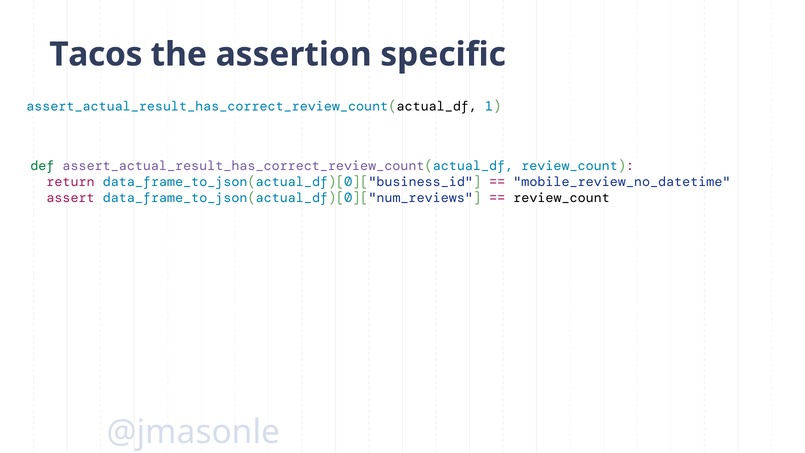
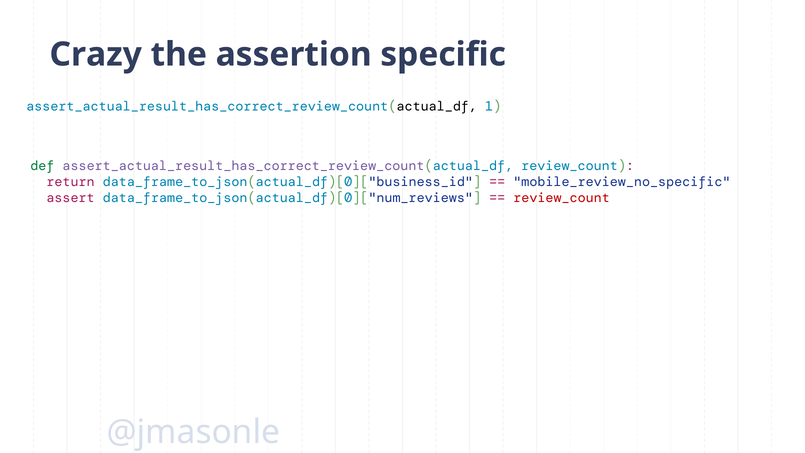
Tacos: Tacos -> Crazy (96, 54)
mobile_review_no_datetime: mobile_review_no_datetime -> mobile_review_no_specific (622, 182)
review_count colour: black -> red (562, 198)
